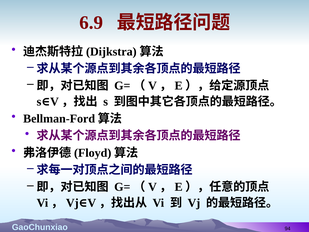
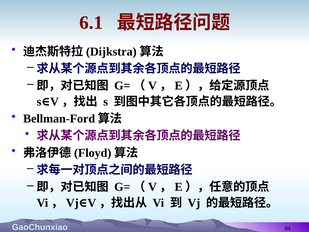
6.9: 6.9 -> 6.1 (91, 23)
